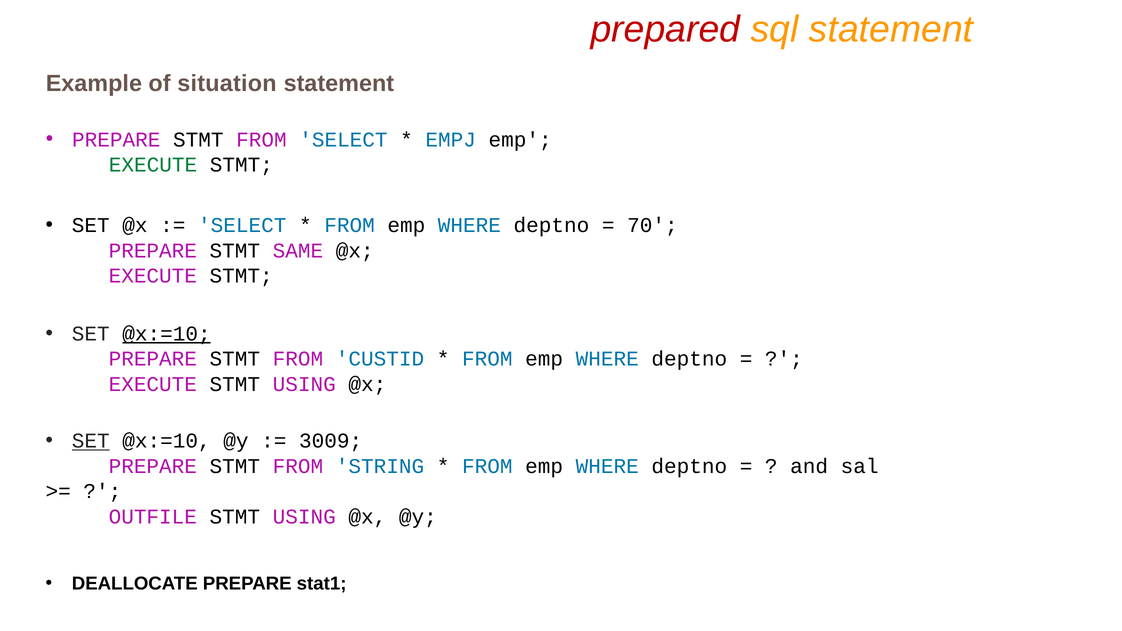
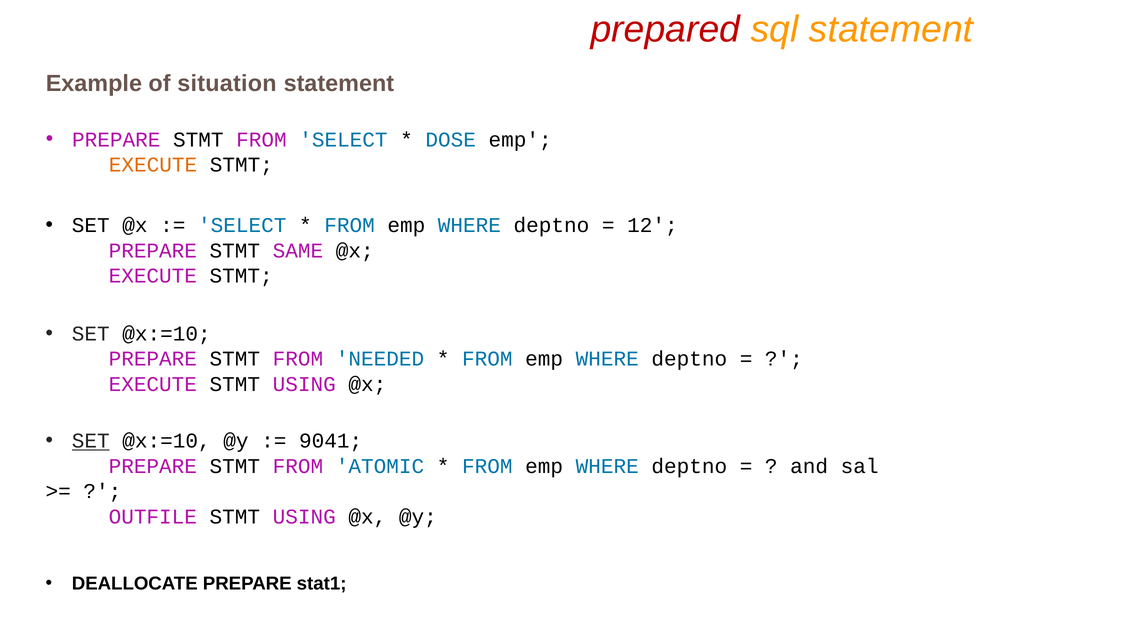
EMPJ: EMPJ -> DOSE (451, 140)
EXECUTE colour: green -> orange (153, 165)
70: 70 -> 12 (652, 226)
@x:=10 underline: present -> none (166, 334)
CUSTID: CUSTID -> NEEDED (380, 359)
3009: 3009 -> 9041 (331, 441)
STRING: STRING -> ATOMIC (380, 466)
